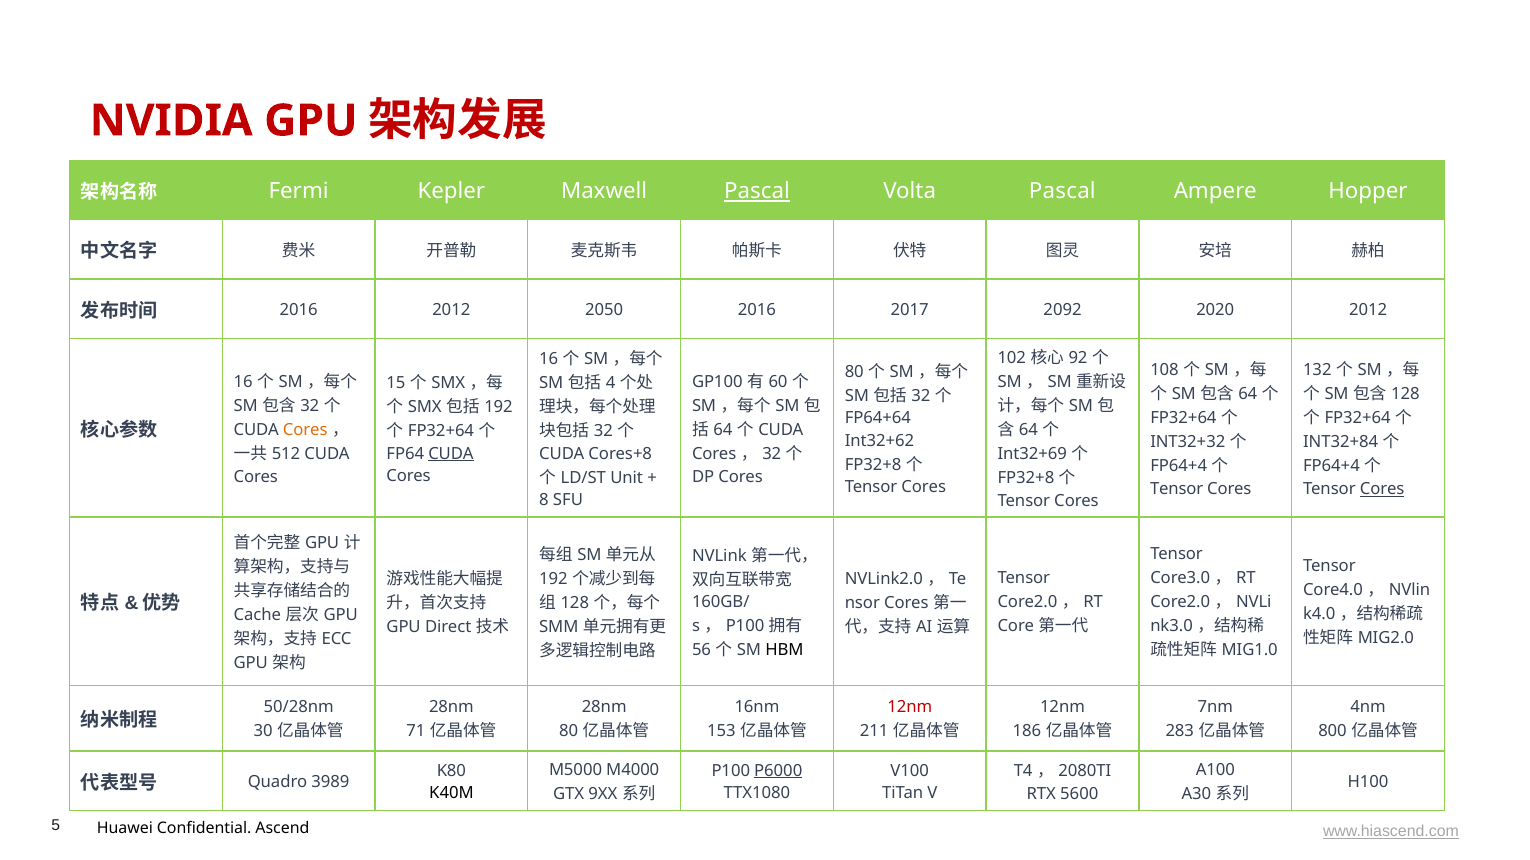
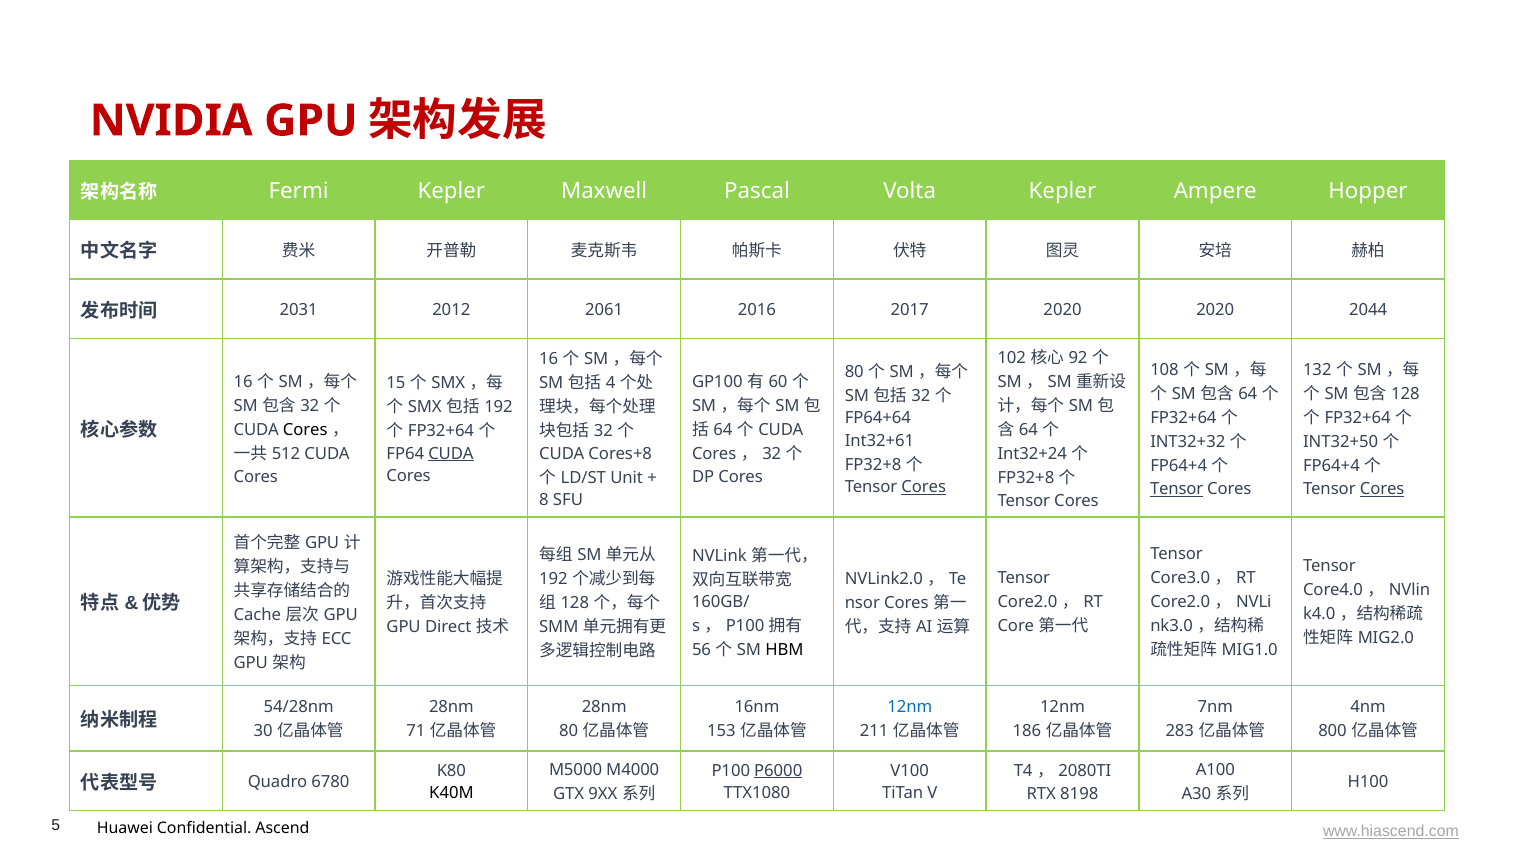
Pascal underline: present -> none (757, 191)
Volta Pascal: Pascal -> Kepler (1062, 191)
2016: 2016 -> 2031 (299, 310)
2050: 2050 -> 2061 (604, 310)
2017 2092: 2092 -> 2020 (1063, 310)
2020 2012: 2012 -> 2044 (1368, 310)
Cores colour: orange -> black (305, 430)
Int32+62: Int32+62 -> Int32+61 (879, 441)
INT32+84: INT32+84 -> INT32+50 (1341, 442)
Int32+69: Int32+69 -> Int32+24 (1032, 454)
Cores underline: none -> present (924, 488)
Tensor underline: none -> present (1177, 489)
50/28nm: 50/28nm -> 54/28nm (299, 707)
12nm colour: red -> blue (910, 707)
3989: 3989 -> 6780 (330, 782)
5600: 5600 -> 8198 (1079, 794)
